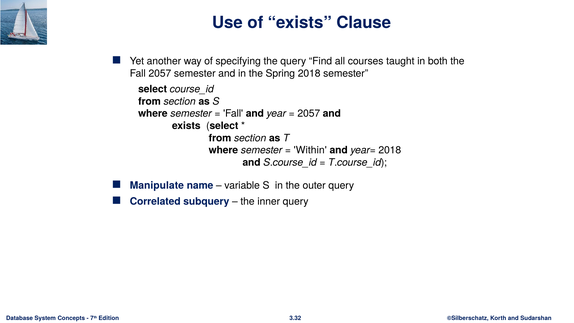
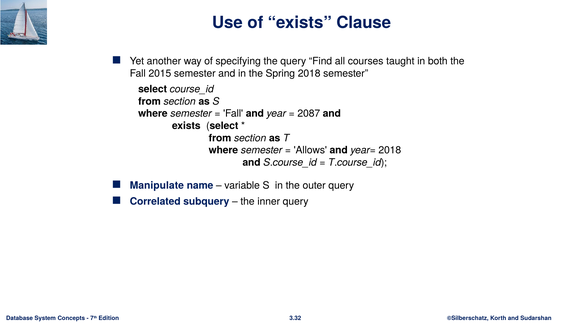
Fall 2057: 2057 -> 2015 (160, 73)
2057: 2057 -> 2087 (309, 114)
Within: Within -> Allows (310, 150)
